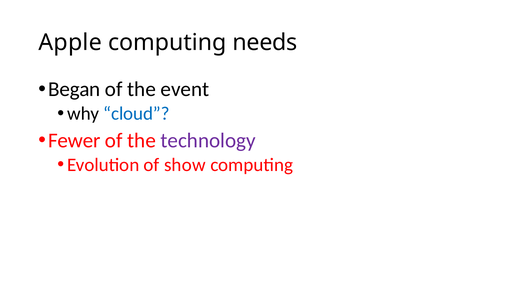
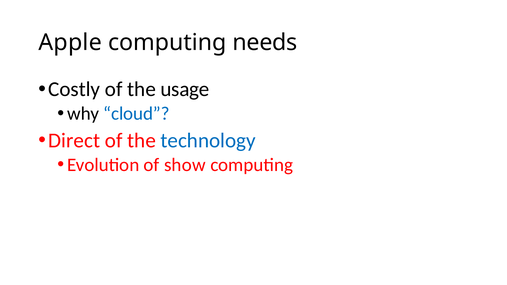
Began: Began -> Costly (74, 89)
event: event -> usage (185, 89)
Fewer: Fewer -> Direct (74, 141)
technology colour: purple -> blue (208, 141)
